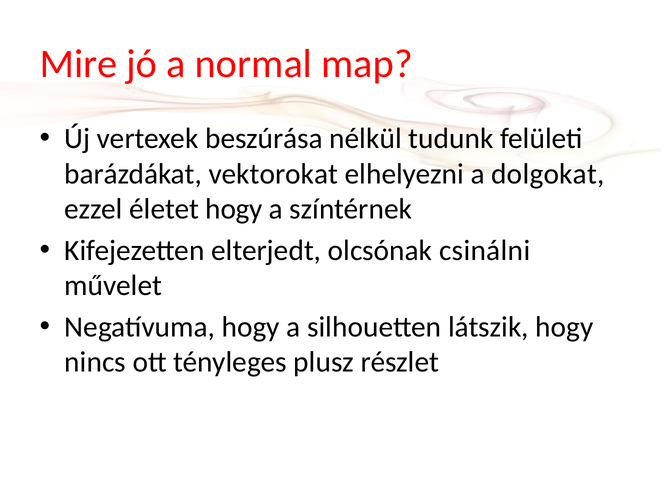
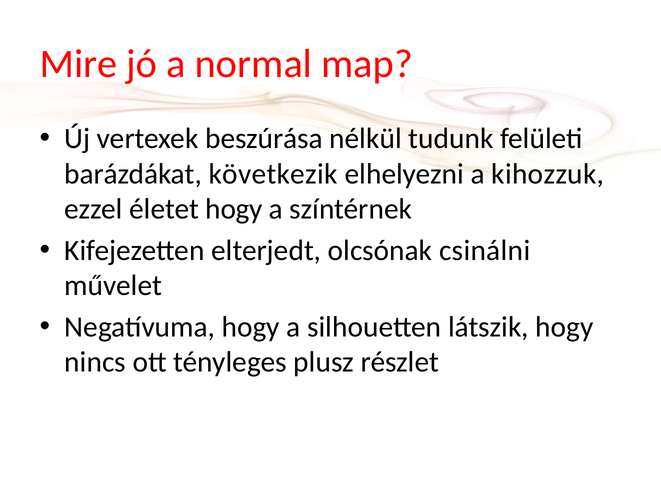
vektorokat: vektorokat -> következik (273, 174)
dolgokat: dolgokat -> kihozzuk (548, 174)
